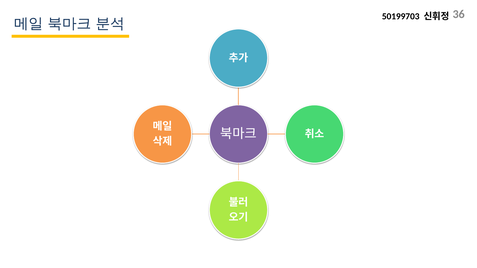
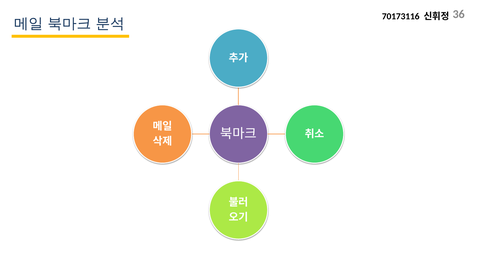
50199703: 50199703 -> 70173116 (401, 17)
